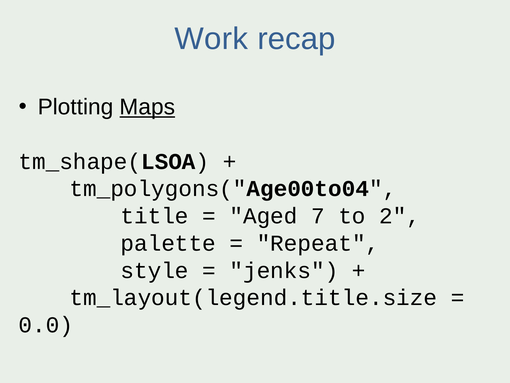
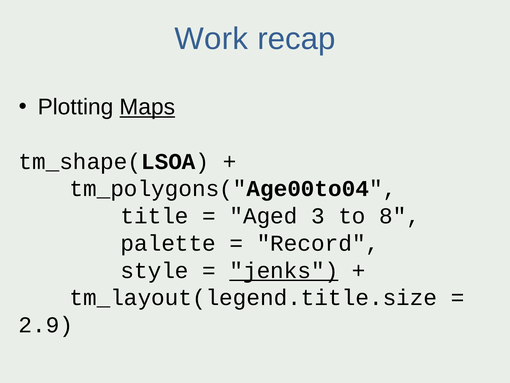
7: 7 -> 3 (318, 216)
2: 2 -> 8 (400, 216)
Repeat: Repeat -> Record (318, 243)
jenks underline: none -> present (284, 270)
0.0: 0.0 -> 2.9 (46, 325)
